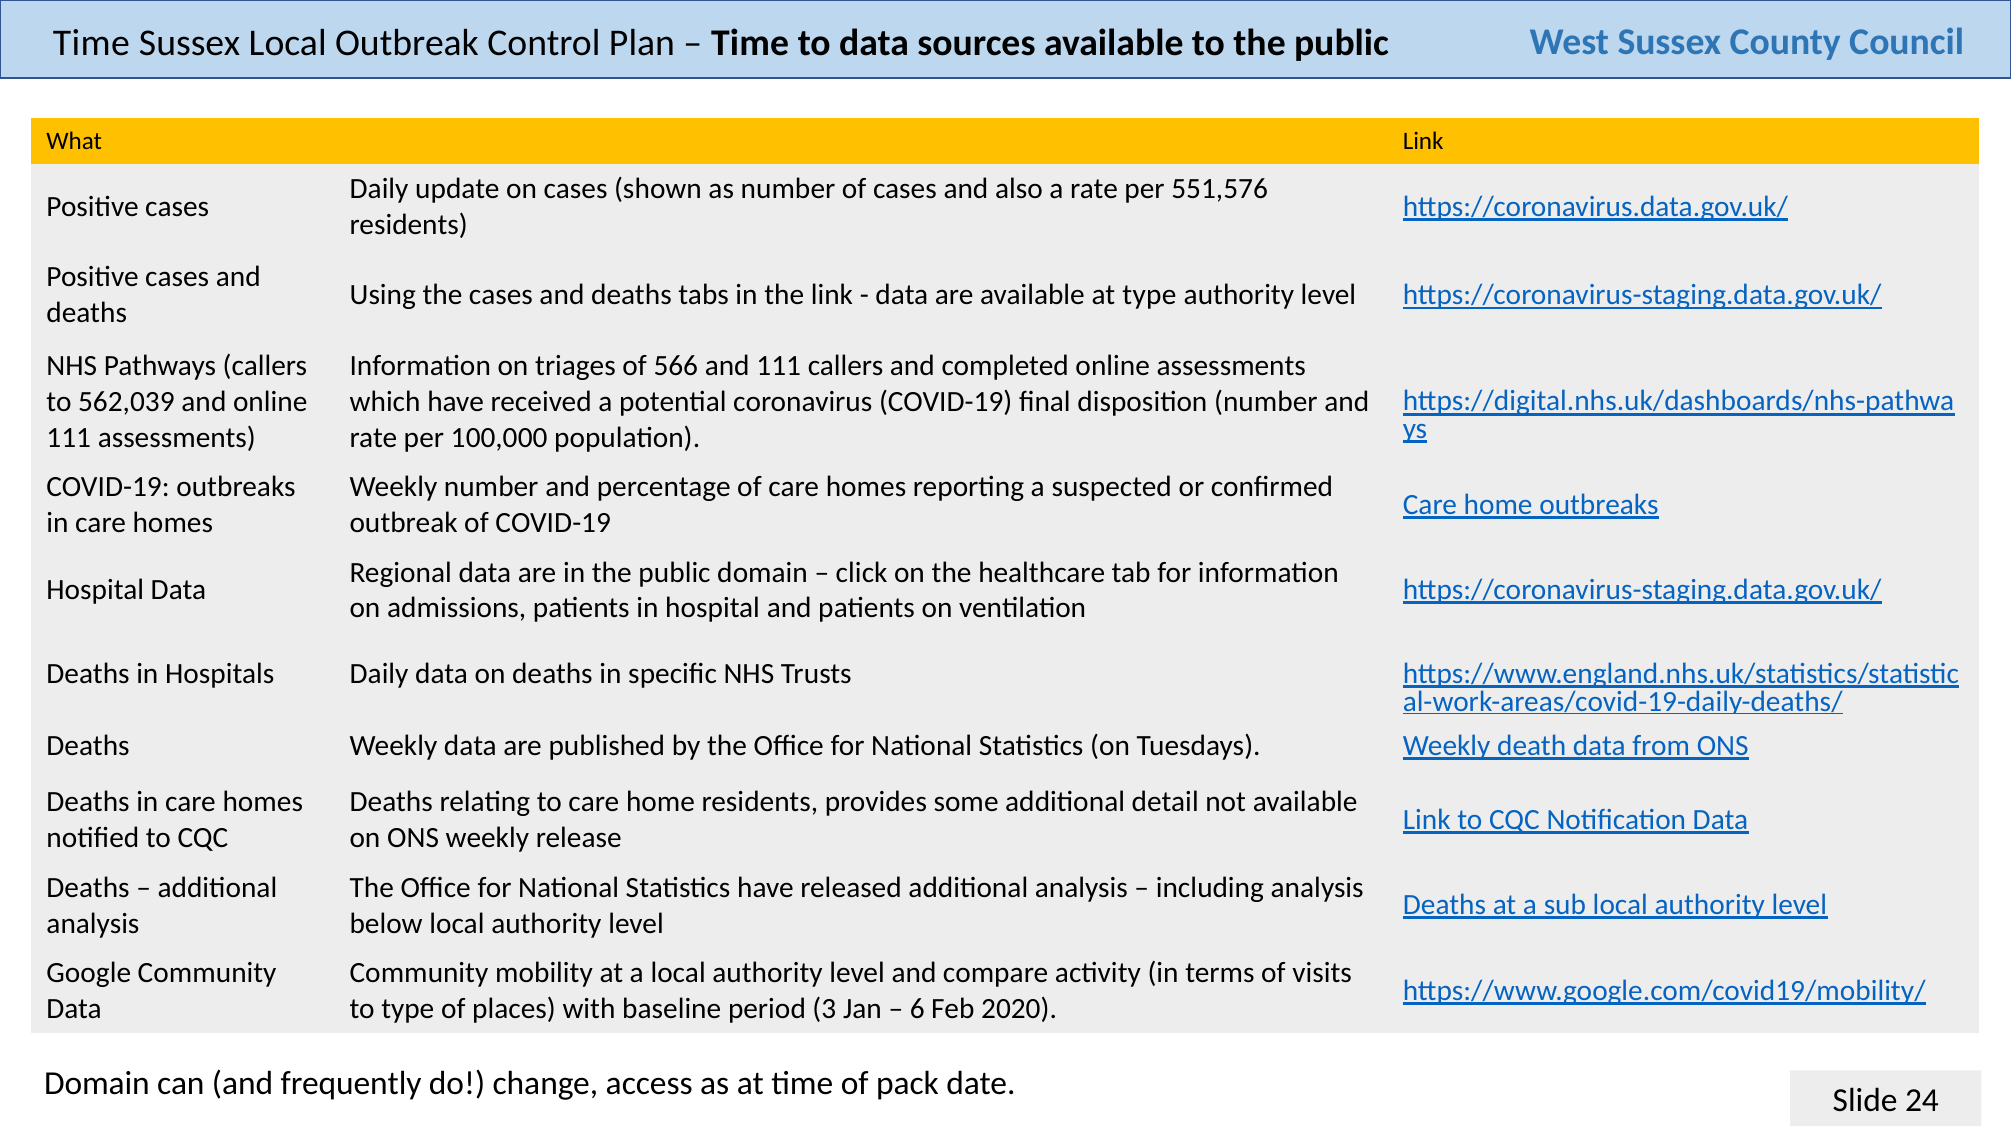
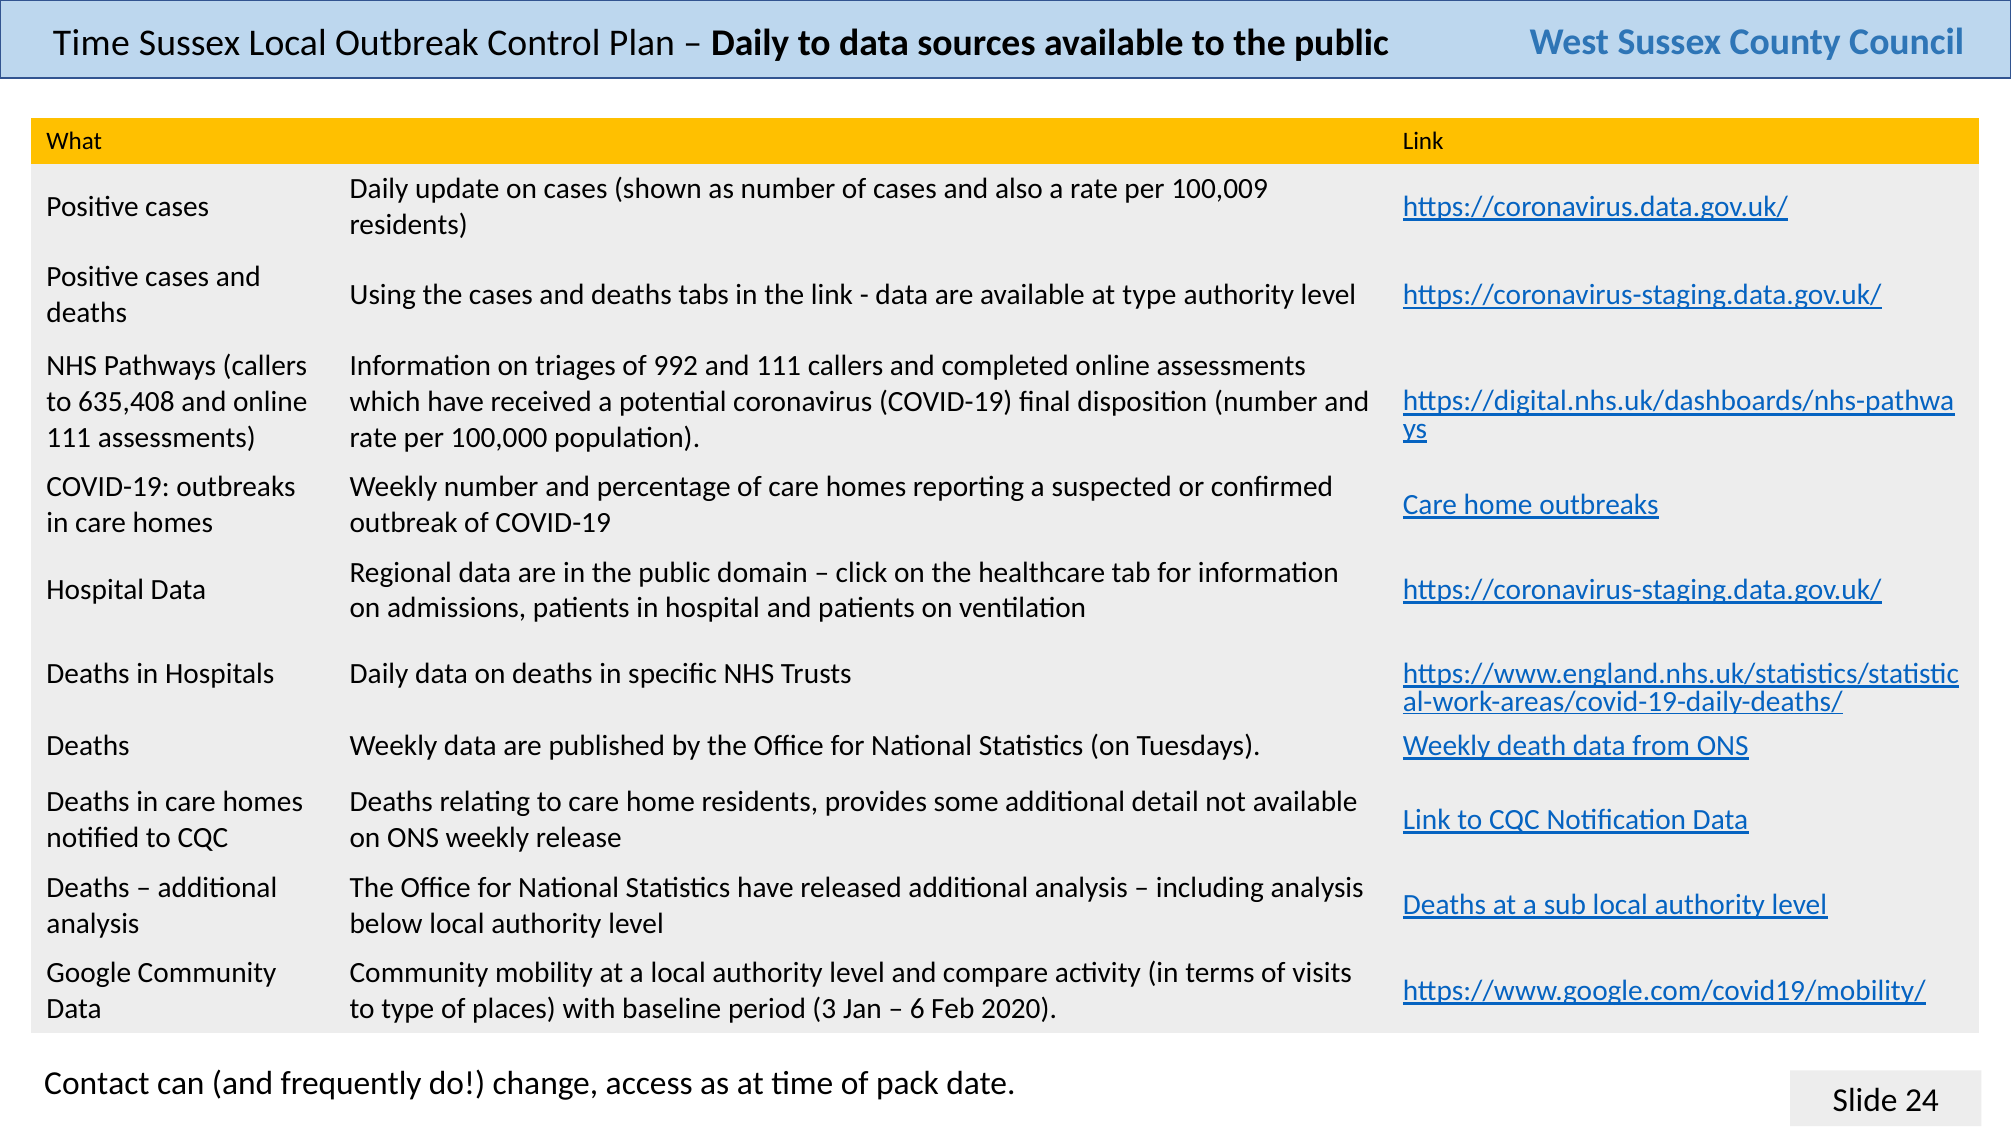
Time: Time -> Daily (750, 43)
551,576: 551,576 -> 100,009 (1220, 189)
566: 566 -> 992 (676, 366)
562,039: 562,039 -> 635,408 (126, 402)
Domain: Domain -> Contact (97, 1083)
